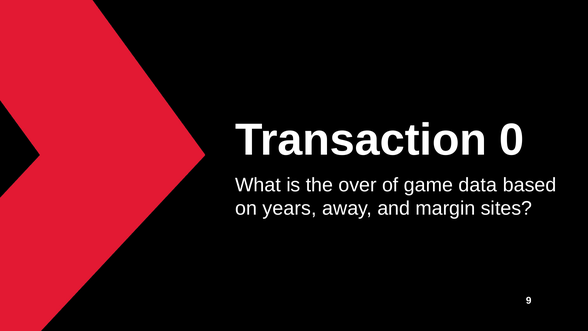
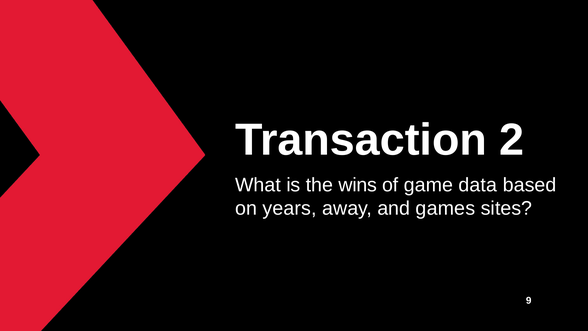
0: 0 -> 2 (512, 140)
over: over -> wins (358, 185)
margin: margin -> games (445, 208)
